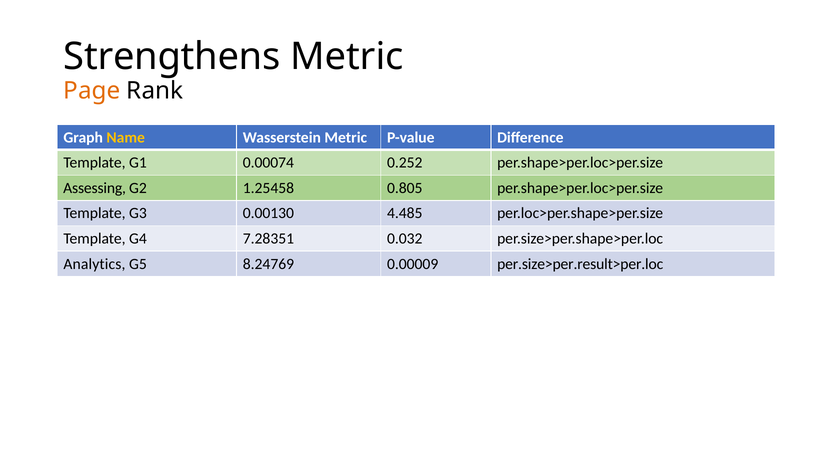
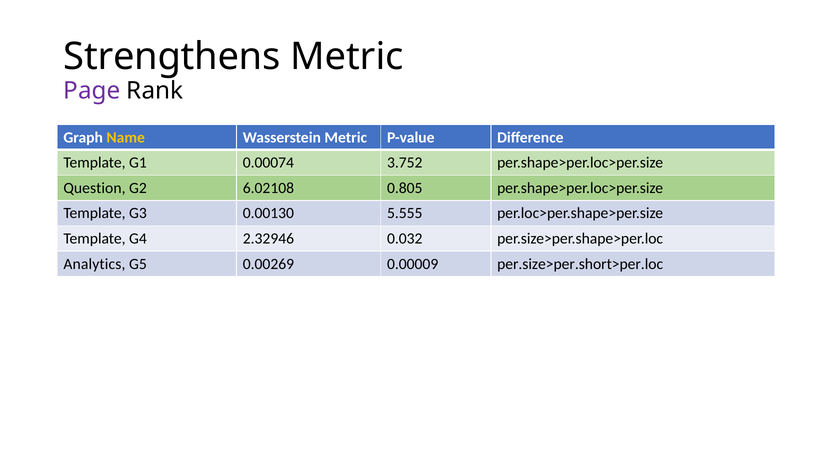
Page colour: orange -> purple (92, 91)
0.252: 0.252 -> 3.752 (405, 163)
Assessing: Assessing -> Question (94, 188)
1.25458: 1.25458 -> 6.02108 (268, 188)
4.485: 4.485 -> 5.555 (405, 213)
7.28351: 7.28351 -> 2.32946 (268, 239)
8.24769: 8.24769 -> 0.00269 (268, 264)
per.size>per.result>per.loc: per.size>per.result>per.loc -> per.size>per.short>per.loc (580, 264)
